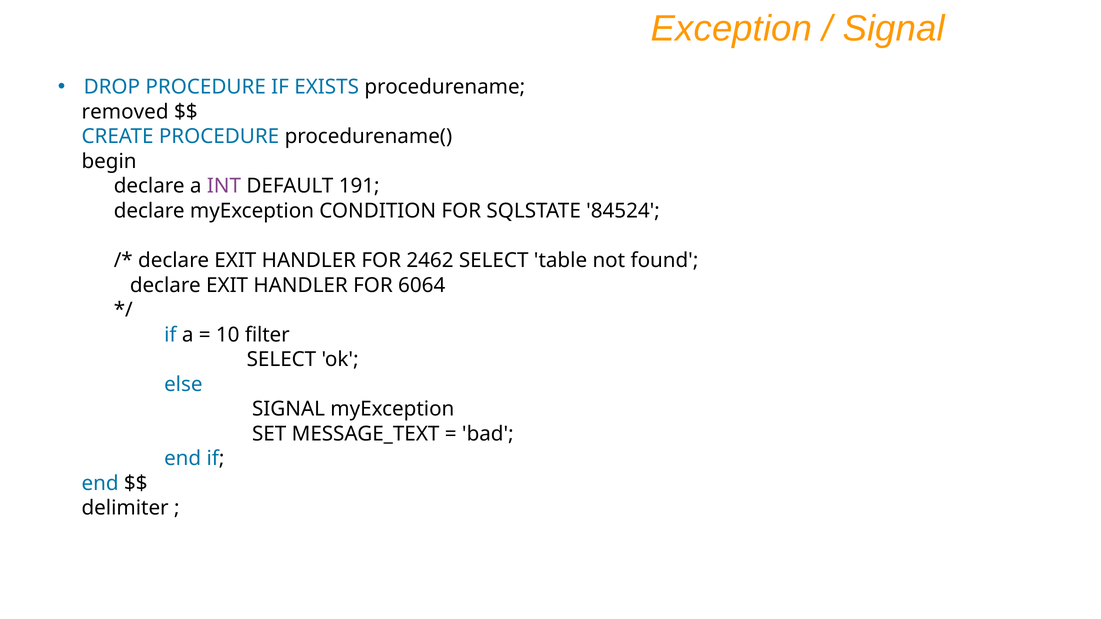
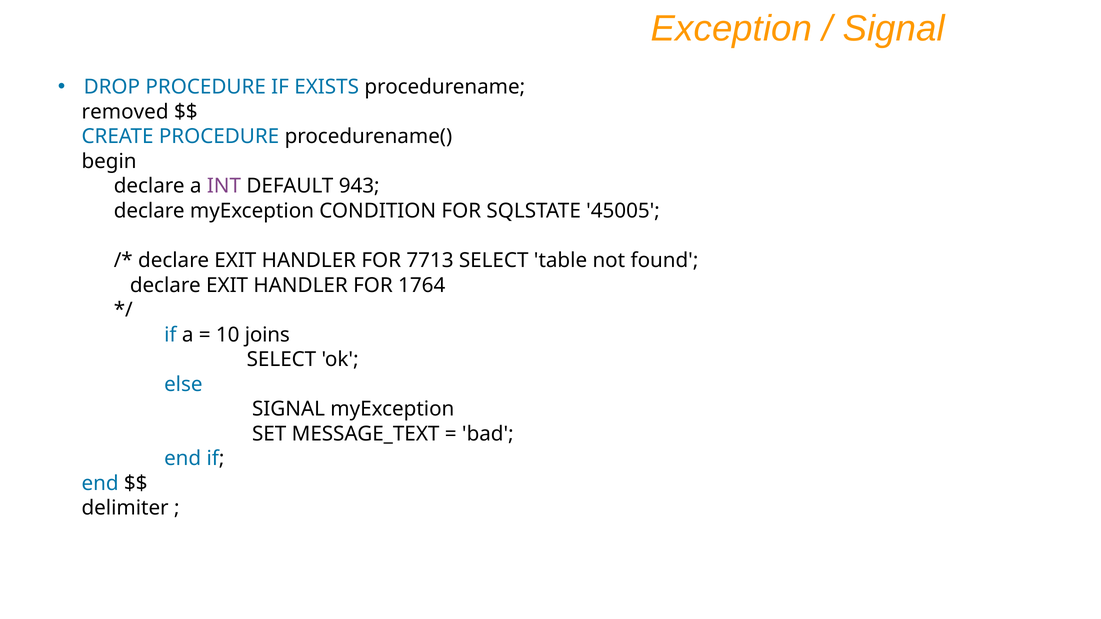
191: 191 -> 943 (359, 186)
84524: 84524 -> 45005 (623, 211)
2462: 2462 -> 7713 (430, 261)
6064: 6064 -> 1764 (422, 285)
filter: filter -> joins (267, 335)
